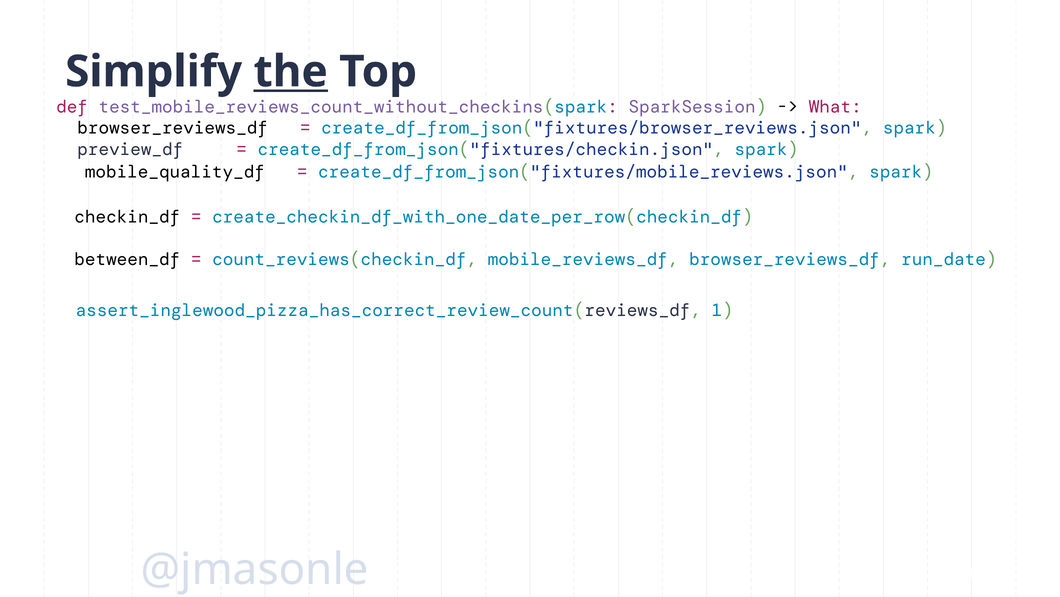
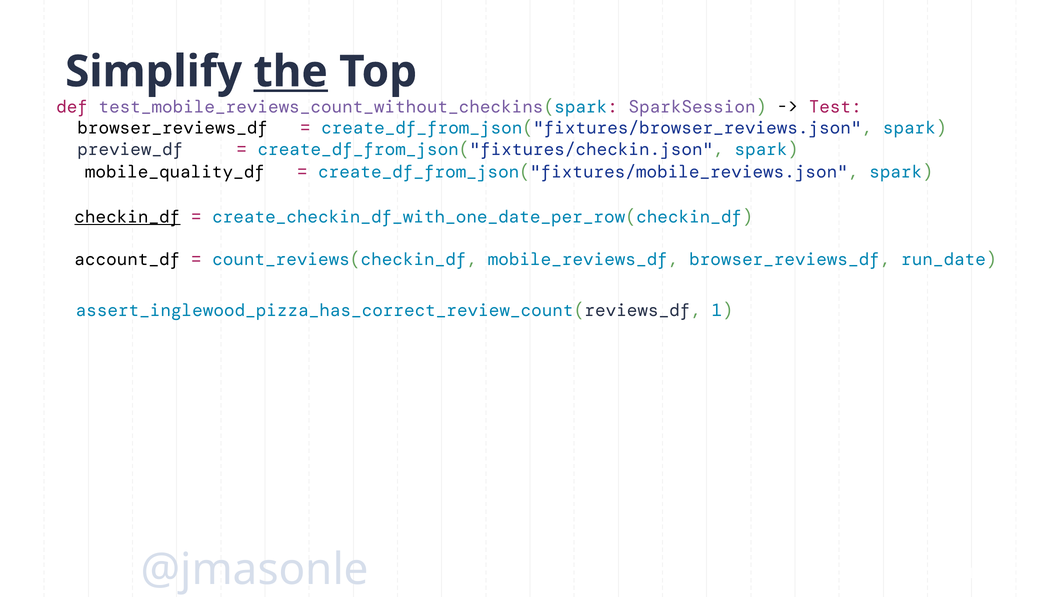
What: What -> Test (835, 107)
checkin_df underline: none -> present (127, 217)
between_df: between_df -> account_df (127, 259)
